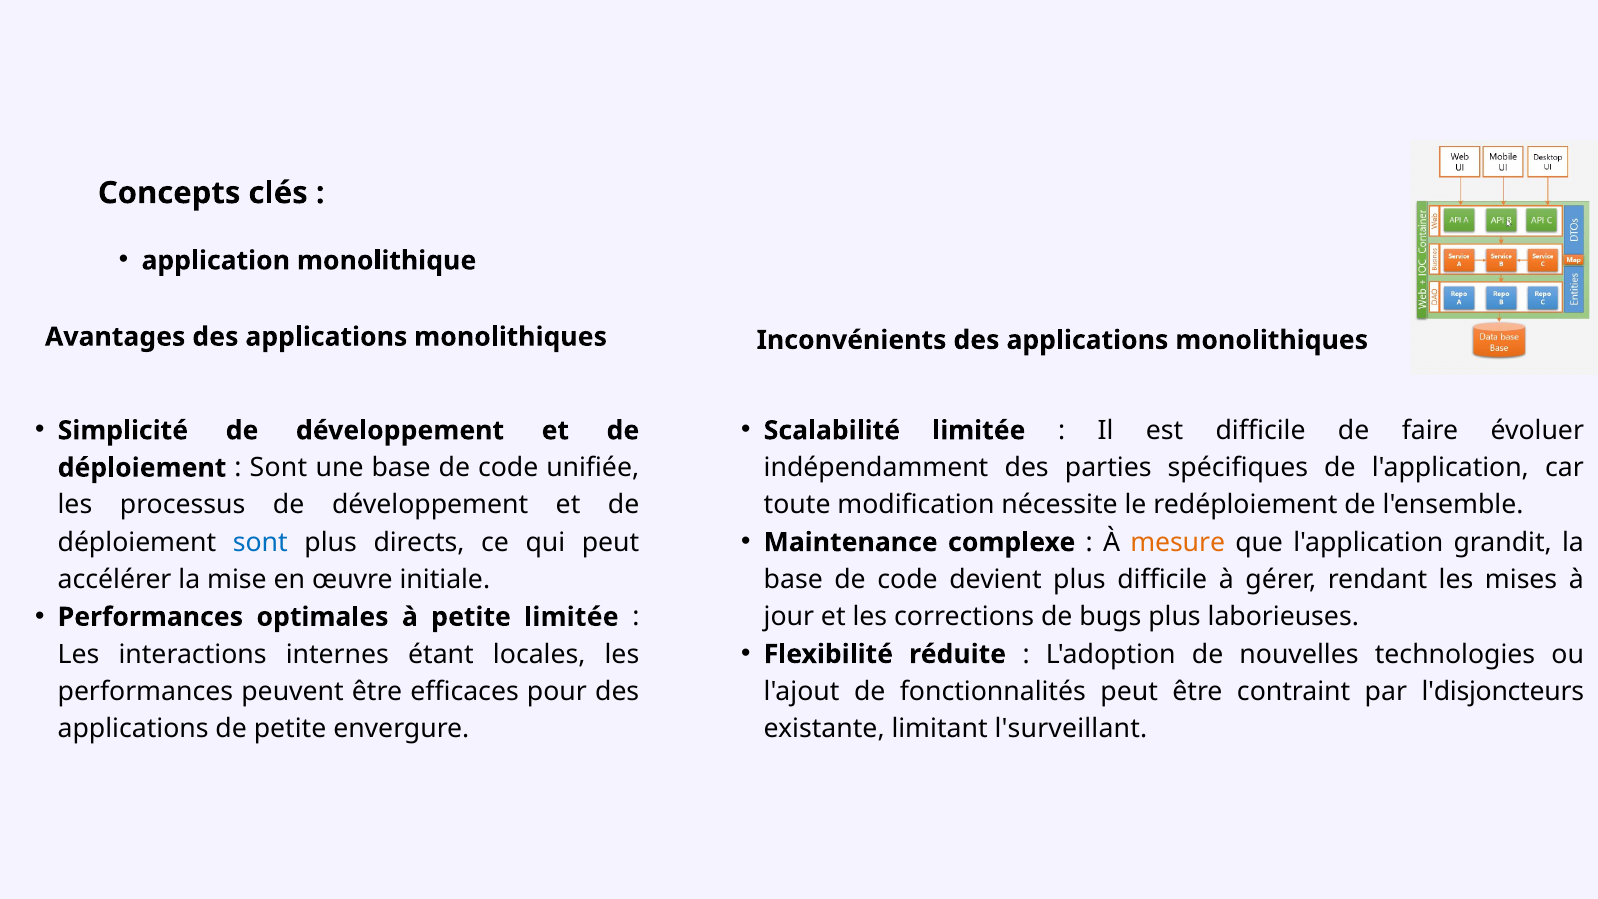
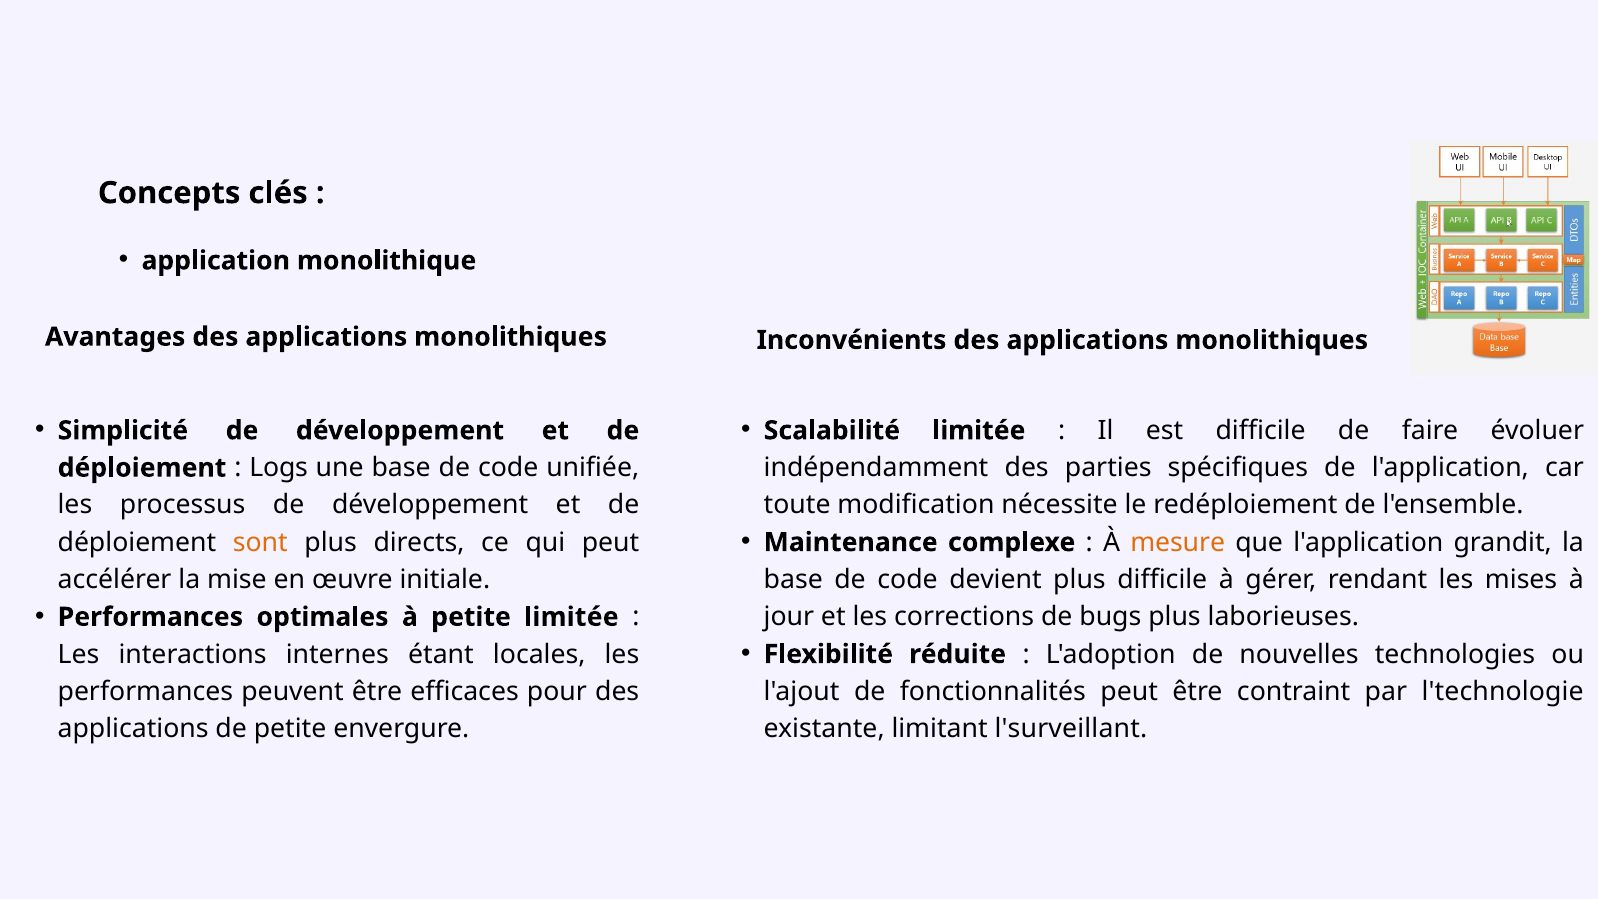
Sont: Sont -> Logs (279, 468)
sont colour: blue -> orange (260, 542)
l'disjoncteurs: l'disjoncteurs -> l'technologie (1503, 691)
